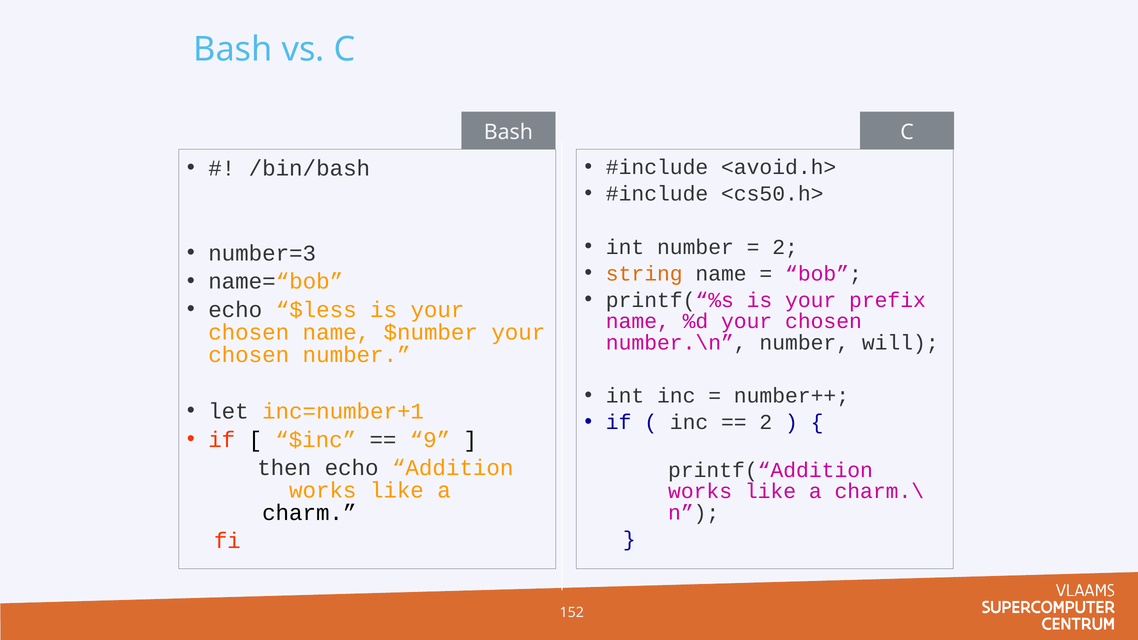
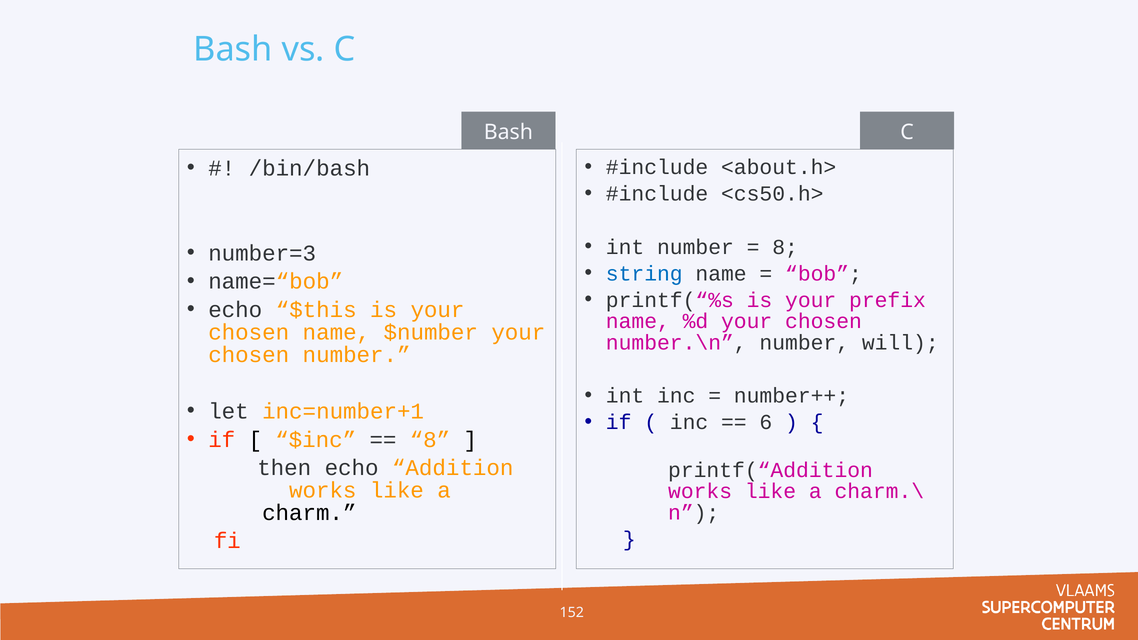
<avoid.h>: <avoid.h> -> <about.h> (779, 167)
2: 2 -> 8 (785, 247)
string colour: orange -> blue (644, 274)
$less: $less -> $this (316, 310)
2: 2 -> 6 (766, 422)
9: 9 -> 8 (430, 440)
